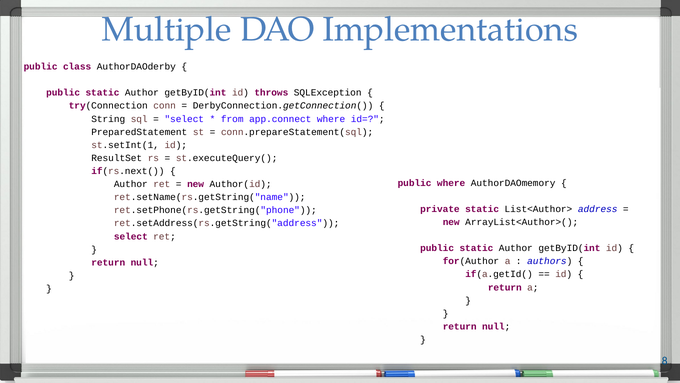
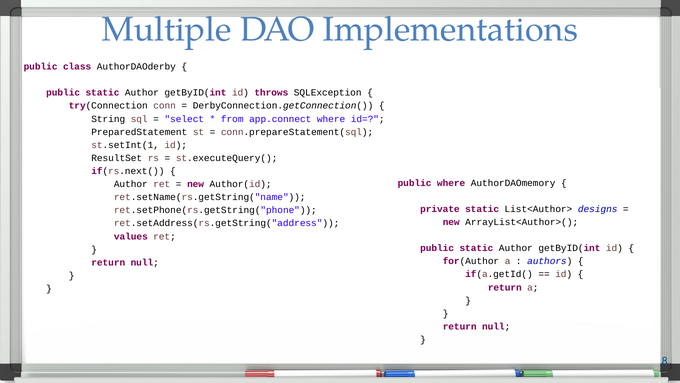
address: address -> designs (598, 209)
select: select -> values (131, 236)
